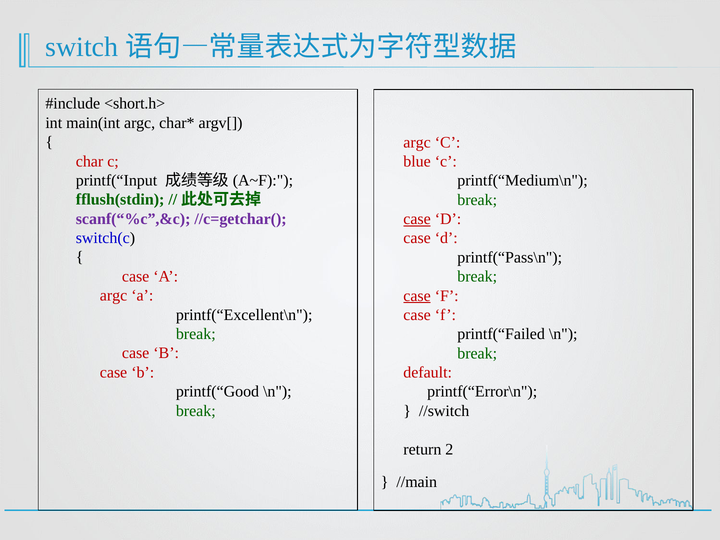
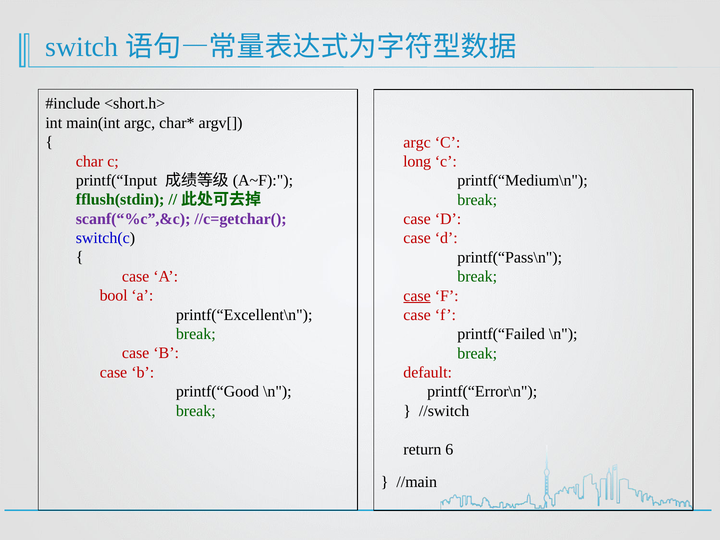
blue: blue -> long (417, 161)
case underline: present -> none (417, 219)
argc: argc -> bool (114, 296)
2: 2 -> 6 (449, 449)
